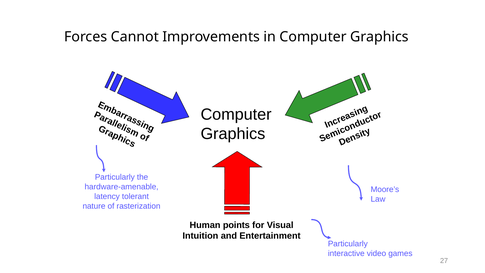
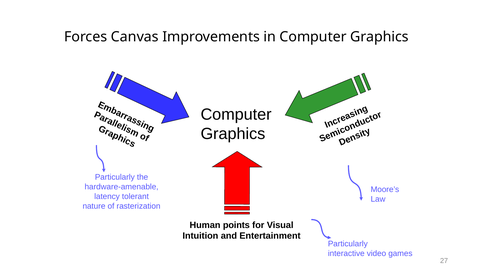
Cannot: Cannot -> Canvas (135, 37)
